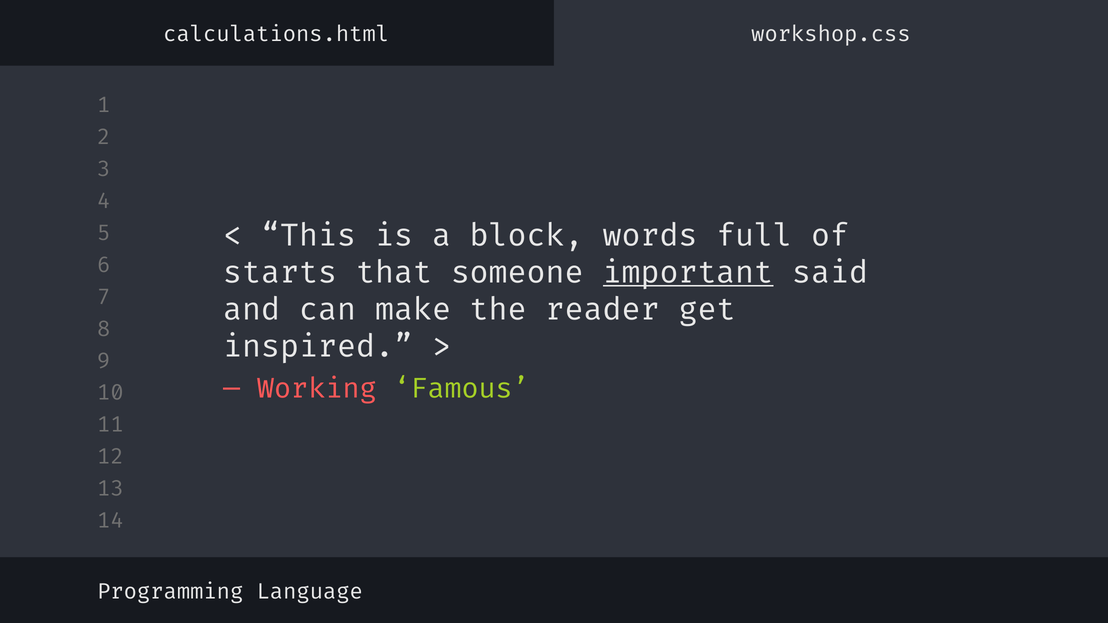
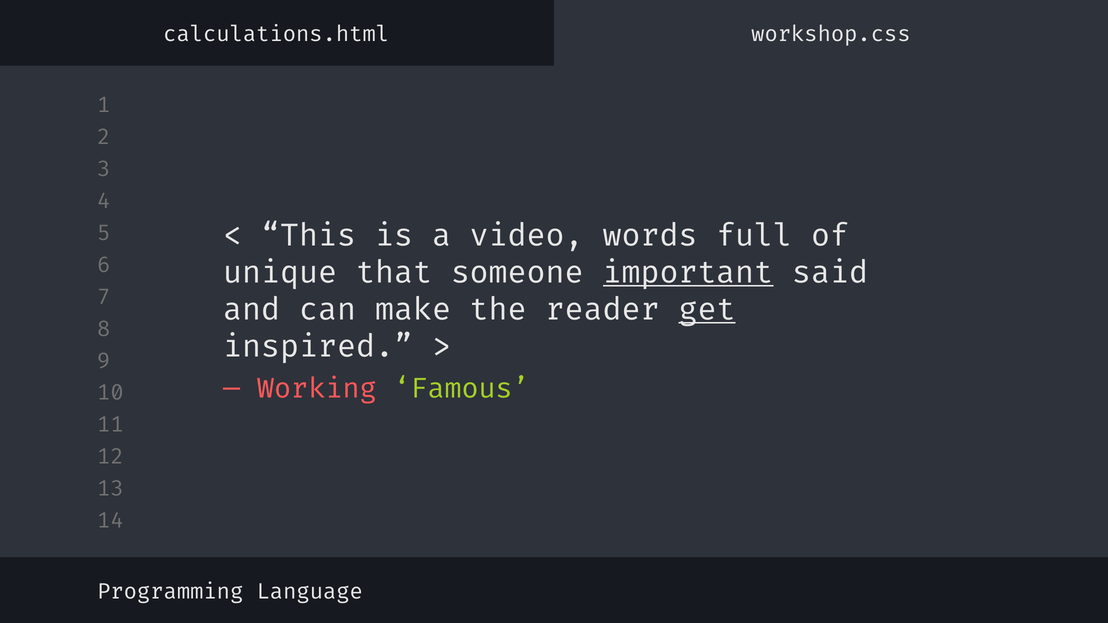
block: block -> video (527, 236)
starts: starts -> unique (280, 273)
get underline: none -> present (707, 310)
